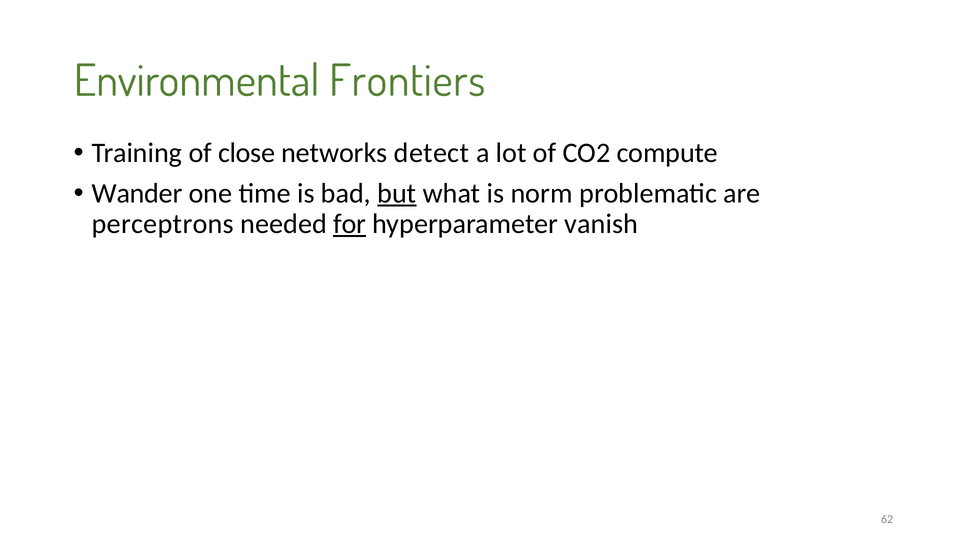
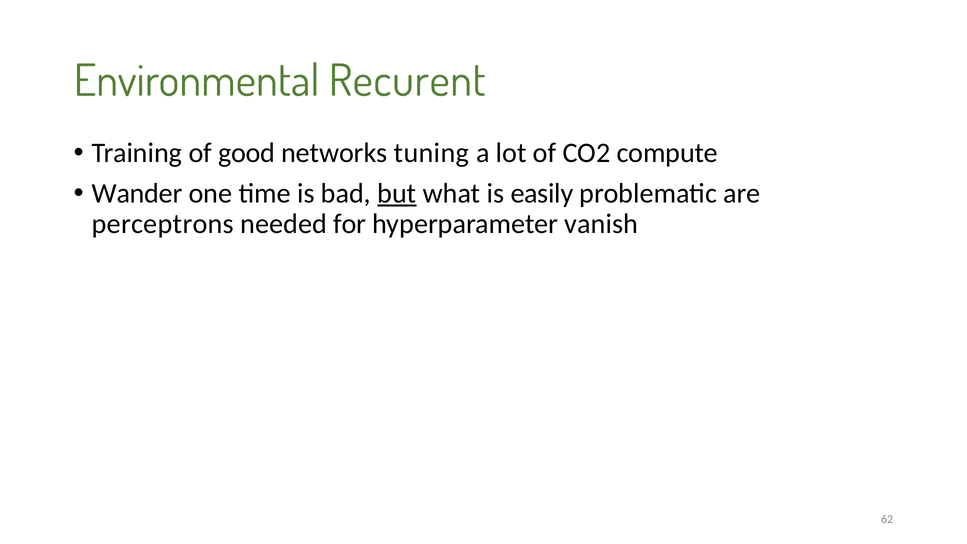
Frontiers: Frontiers -> Recurent (407, 81)
close: close -> good (247, 153)
detect: detect -> tuning (431, 153)
norm: norm -> easily (542, 193)
for underline: present -> none (350, 224)
